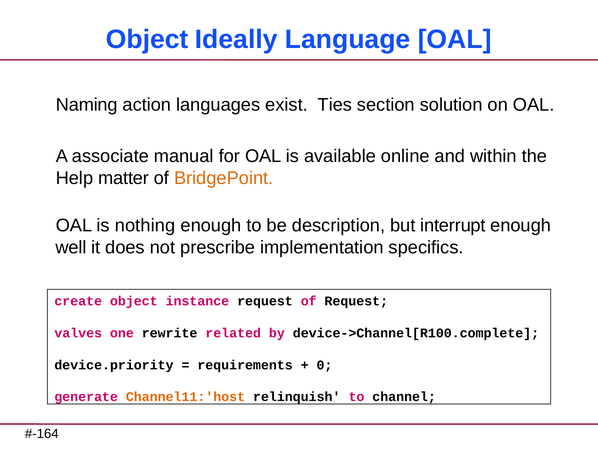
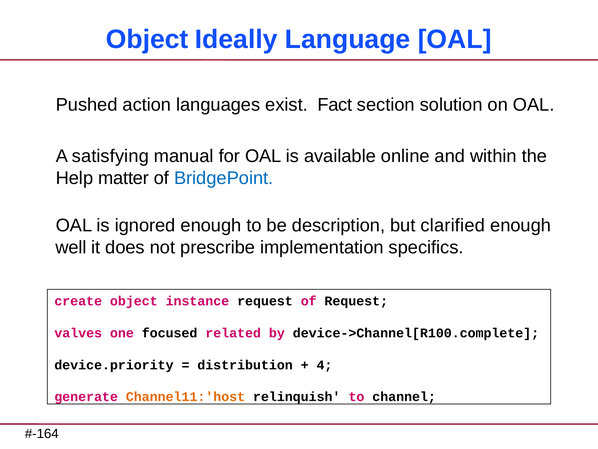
Naming: Naming -> Pushed (87, 105)
Ties: Ties -> Fact (335, 105)
associate: associate -> satisfying (110, 156)
BridgePoint colour: orange -> blue (224, 178)
nothing: nothing -> ignored (145, 225)
interrupt: interrupt -> clarified (453, 225)
rewrite: rewrite -> focused (170, 333)
requirements: requirements -> distribution (245, 365)
0: 0 -> 4 (324, 365)
